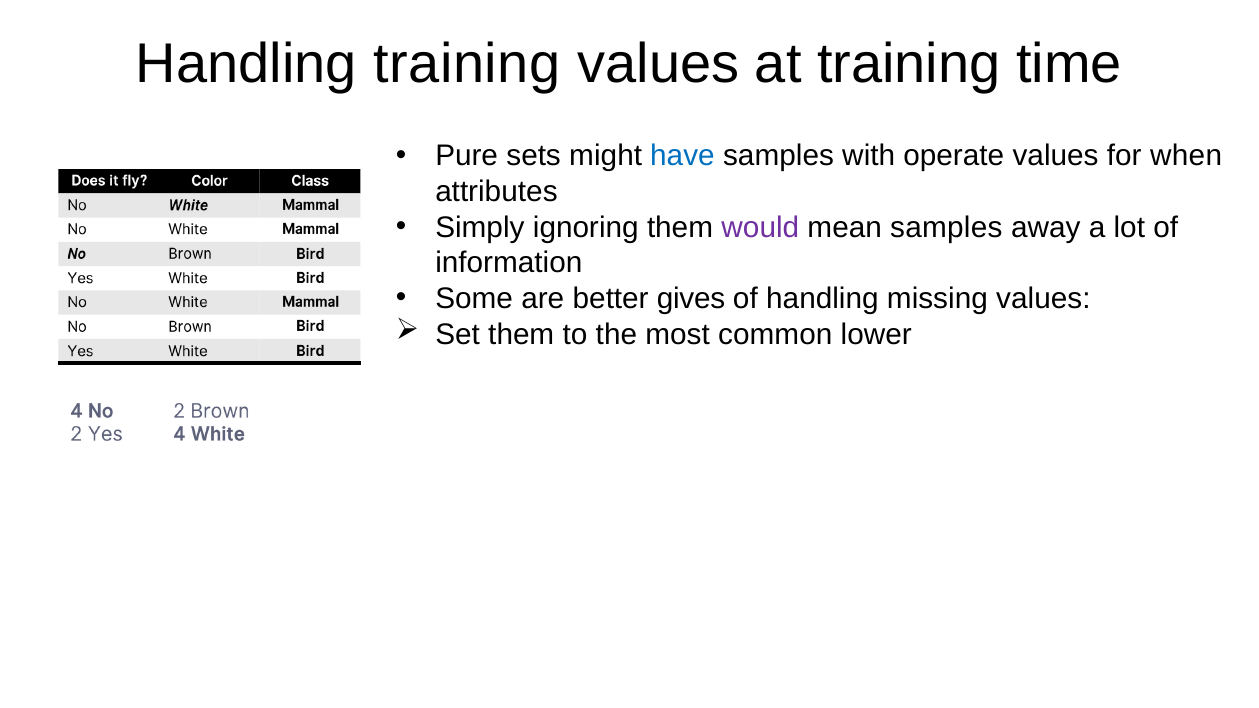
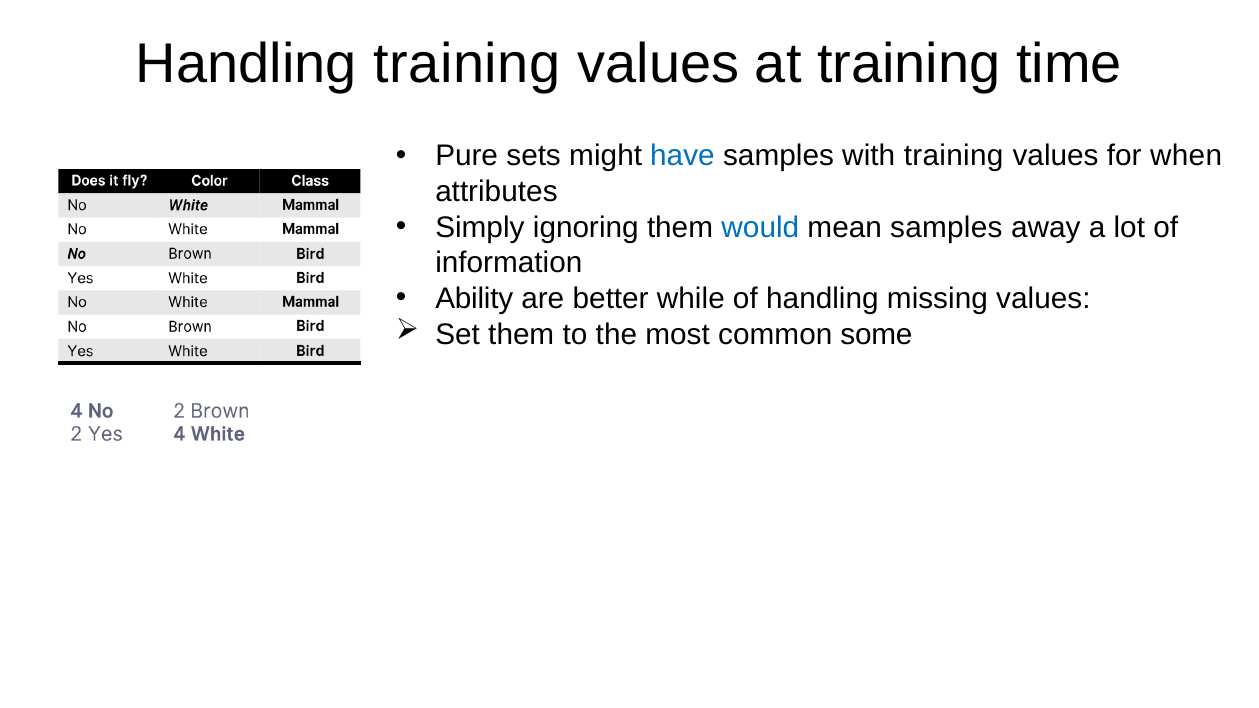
with operate: operate -> training (954, 156)
would colour: purple -> blue (760, 227)
Some: Some -> Ability (474, 299)
gives: gives -> while (691, 299)
lower: lower -> some (876, 334)
